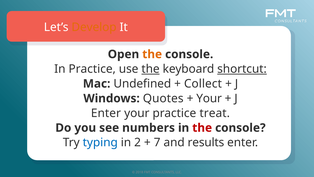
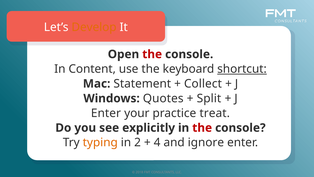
the colour: orange -> red (152, 54)
In Practice: Practice -> Content (92, 69)
the underline: present -> none (151, 69)
Undefined: Undefined -> Statement (142, 84)
Your: Your -> Split (209, 98)
numbers: numbers -> explicitly (149, 128)
typing colour: blue -> orange (100, 142)
7: 7 -> 4 (157, 142)
results: results -> ignore (206, 142)
